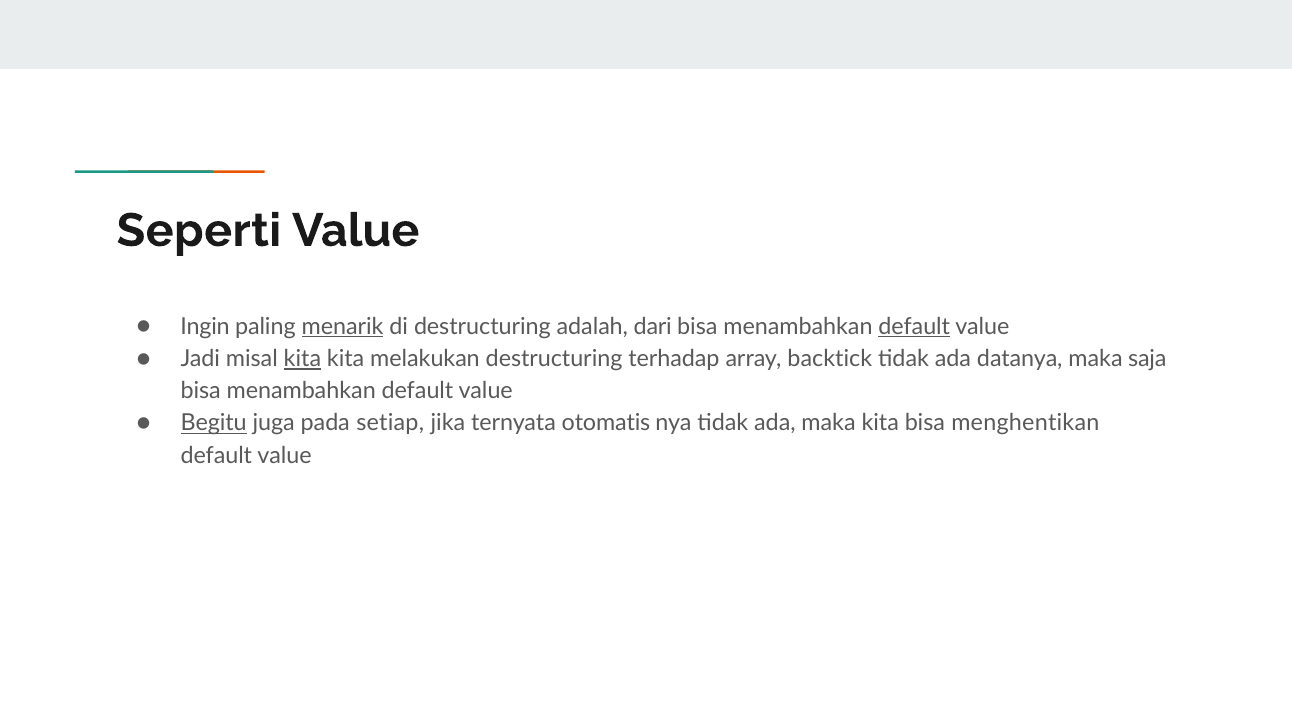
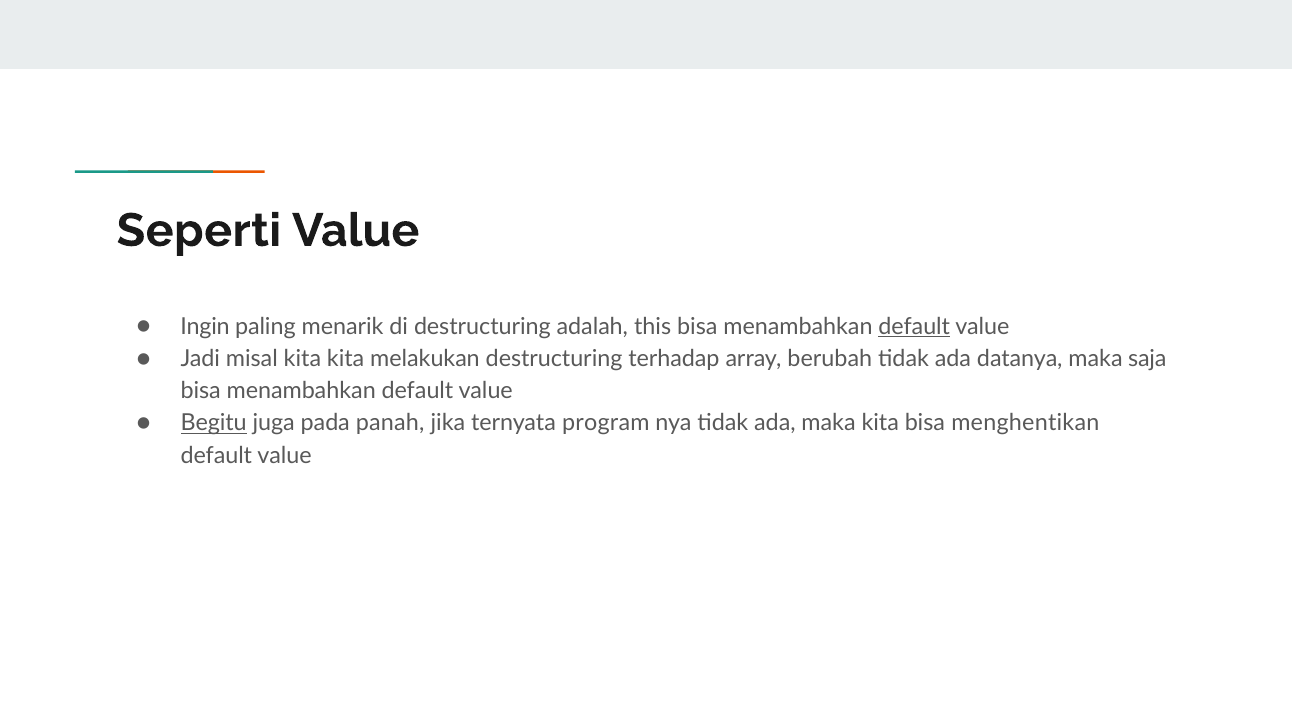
menarik underline: present -> none (343, 326)
dari: dari -> this (653, 326)
kita underline: present -> none (302, 359)
backtick: backtick -> berubah (830, 359)
setiap: setiap -> panah (390, 423)
otomatis: otomatis -> program (606, 423)
